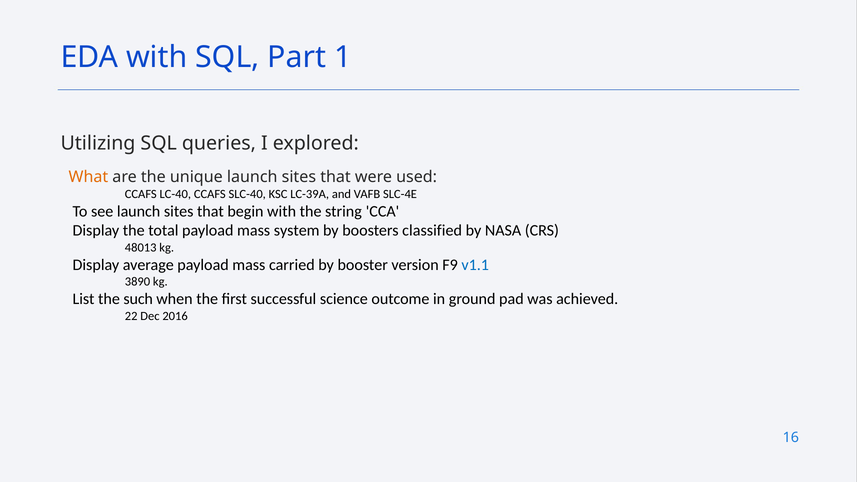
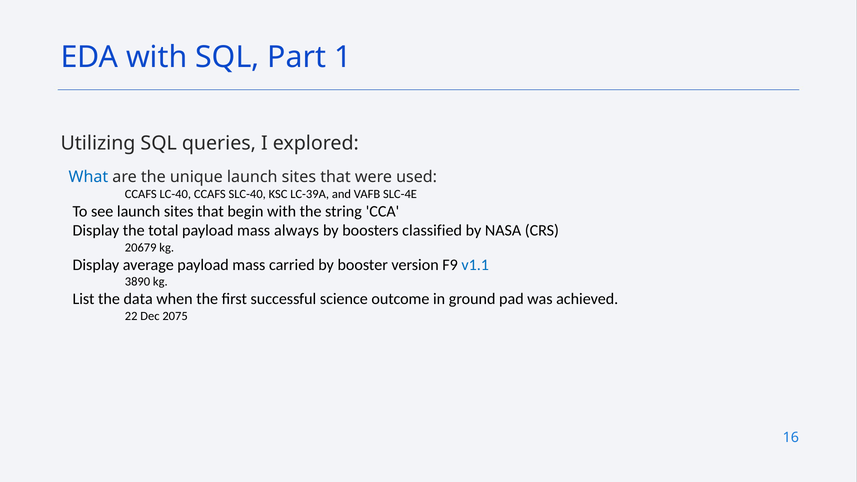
What colour: orange -> blue (88, 177)
system: system -> always (297, 231)
48013: 48013 -> 20679 (141, 247)
such: such -> data (138, 299)
2016: 2016 -> 2075 (175, 316)
